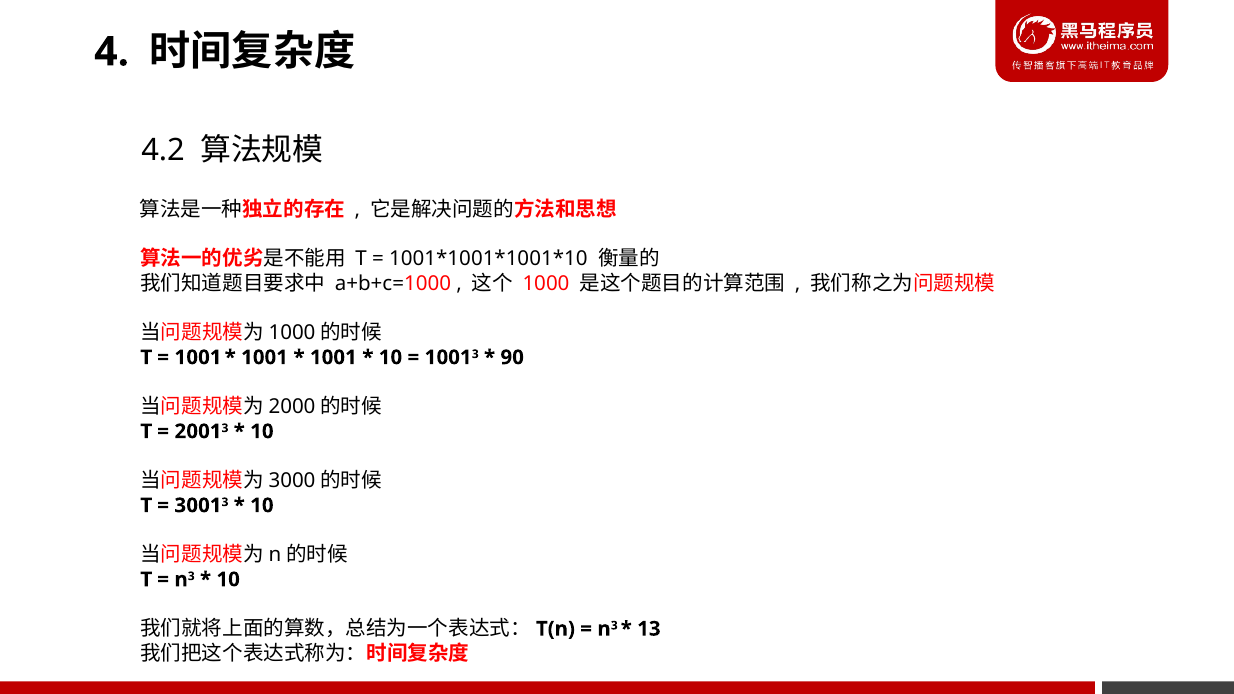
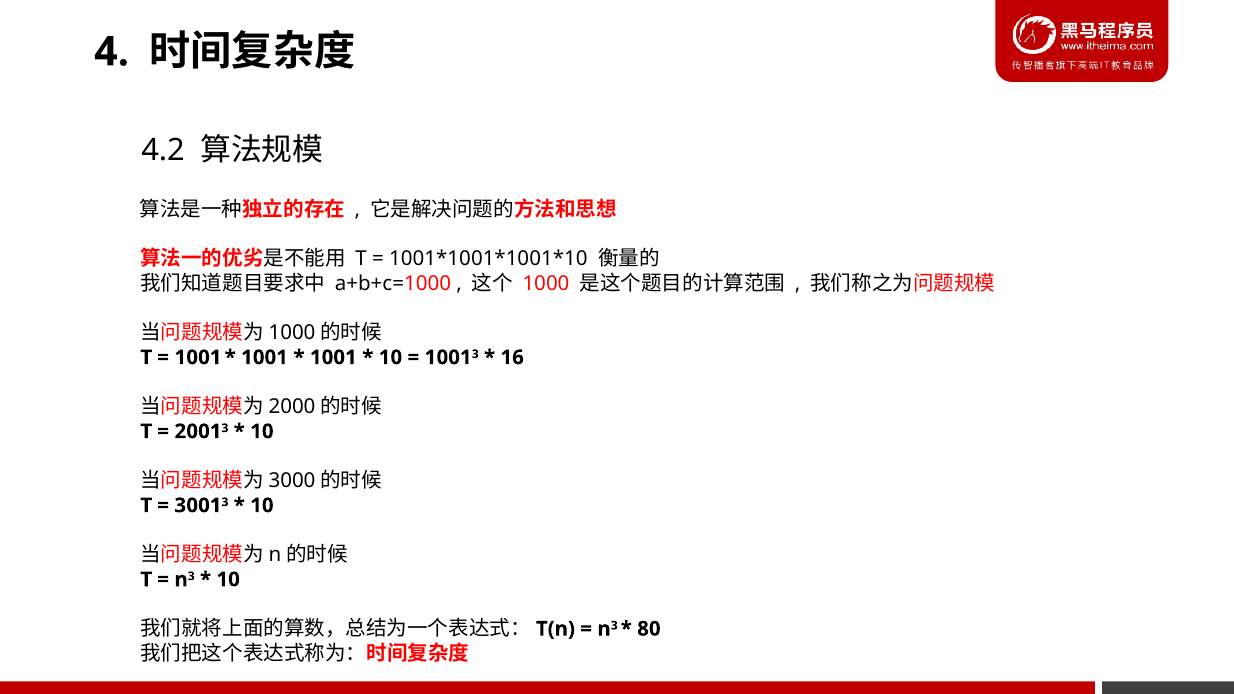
90: 90 -> 16 (512, 357)
13: 13 -> 80 (649, 629)
